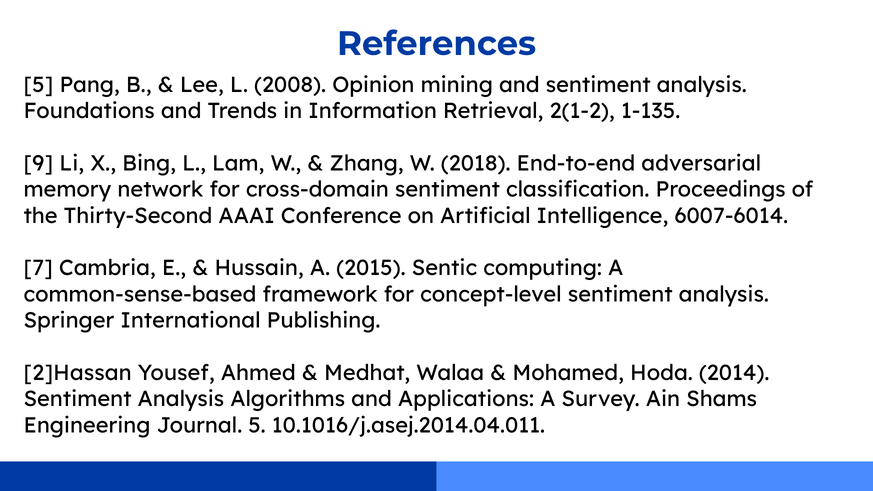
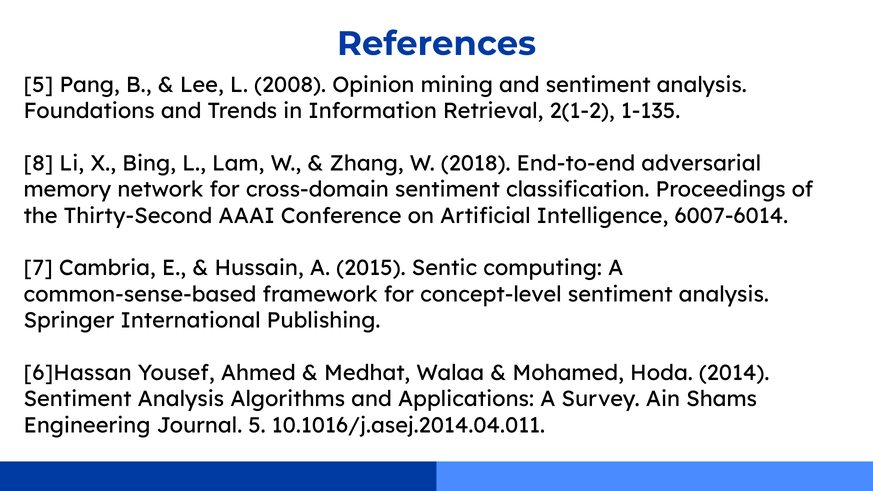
9: 9 -> 8 (38, 164)
2]Hassan: 2]Hassan -> 6]Hassan (78, 373)
